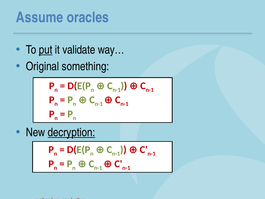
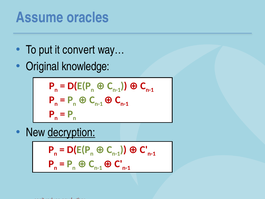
put underline: present -> none (46, 50)
validate: validate -> convert (79, 50)
something: something -> knowledge (86, 66)
